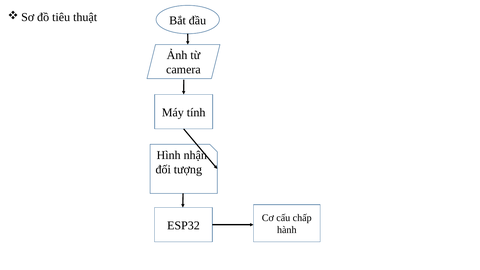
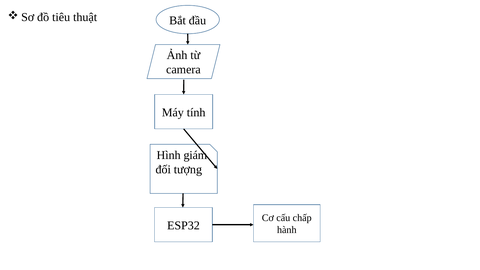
nhận: nhận -> giám (195, 155)
